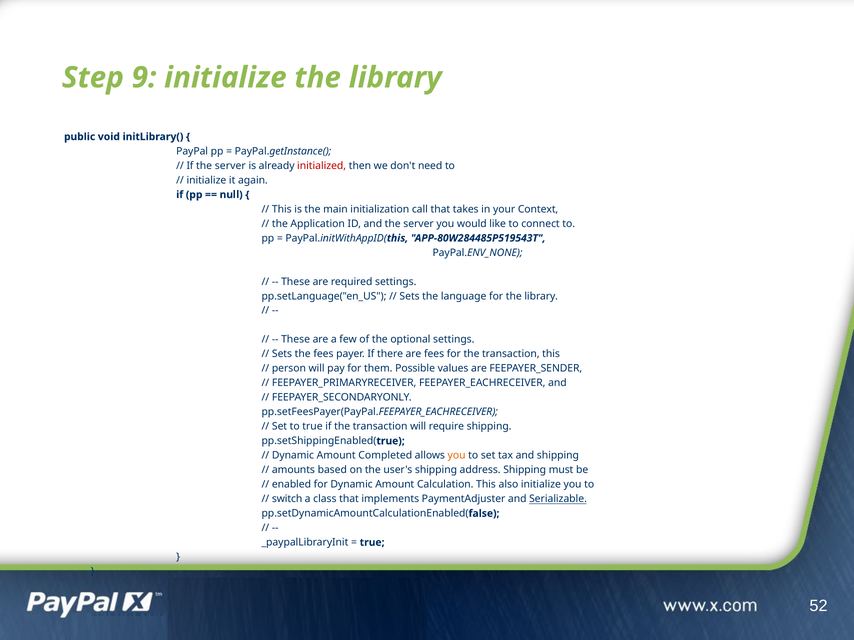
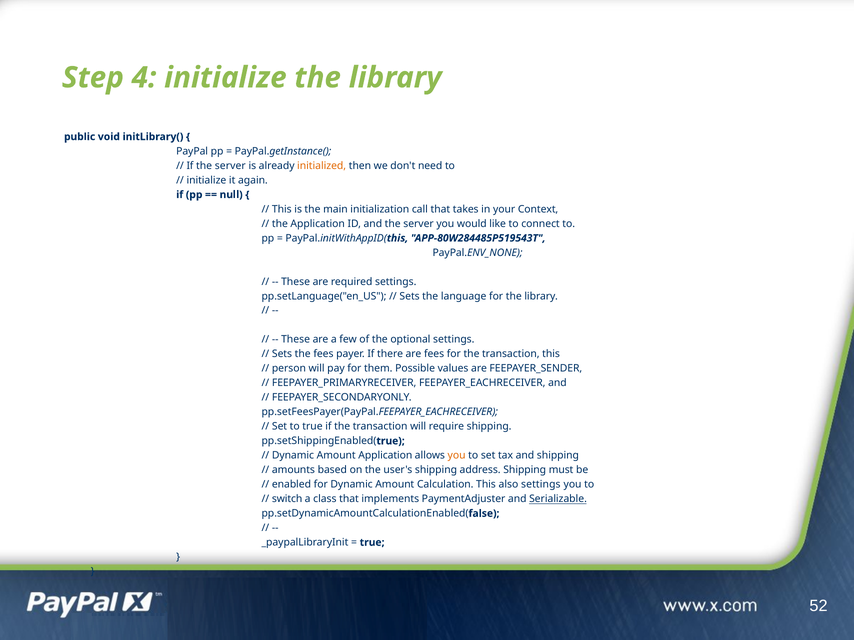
9: 9 -> 4 (144, 78)
initialized colour: red -> orange (322, 166)
Amount Completed: Completed -> Application (385, 456)
also initialize: initialize -> settings (541, 485)
